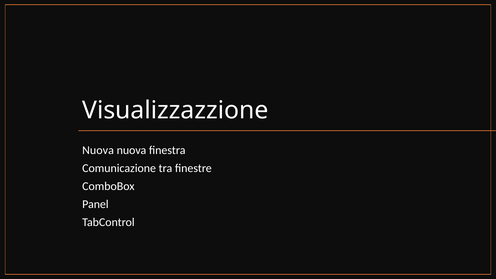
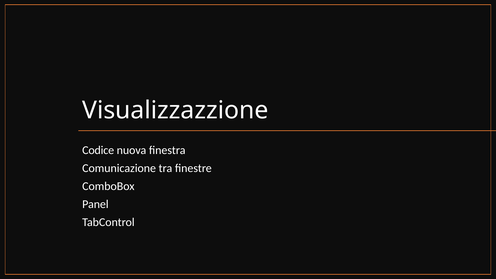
Nuova: Nuova -> Codice (98, 150)
